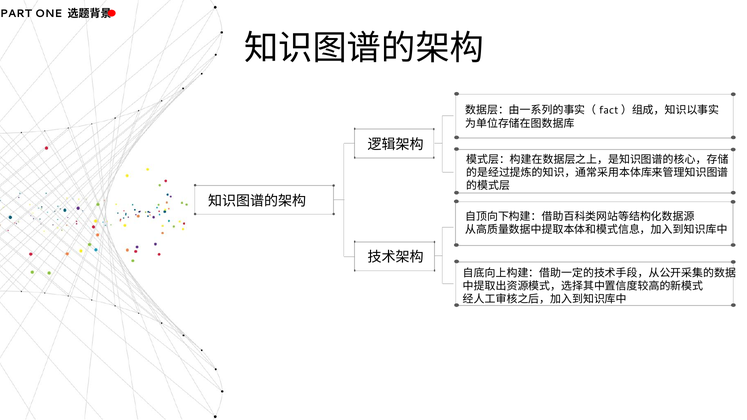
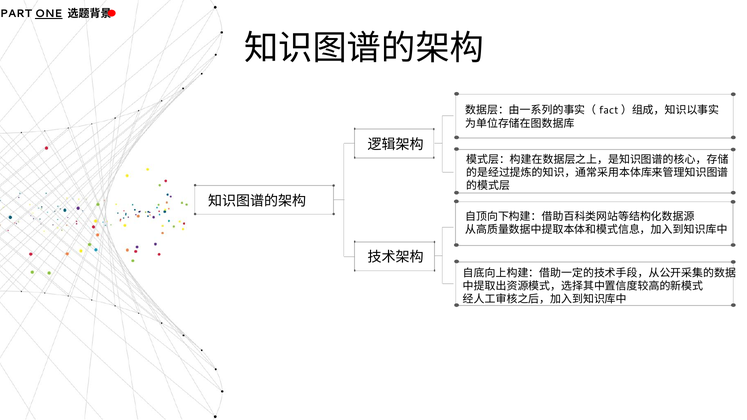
ONE underline: none -> present (49, 14)
